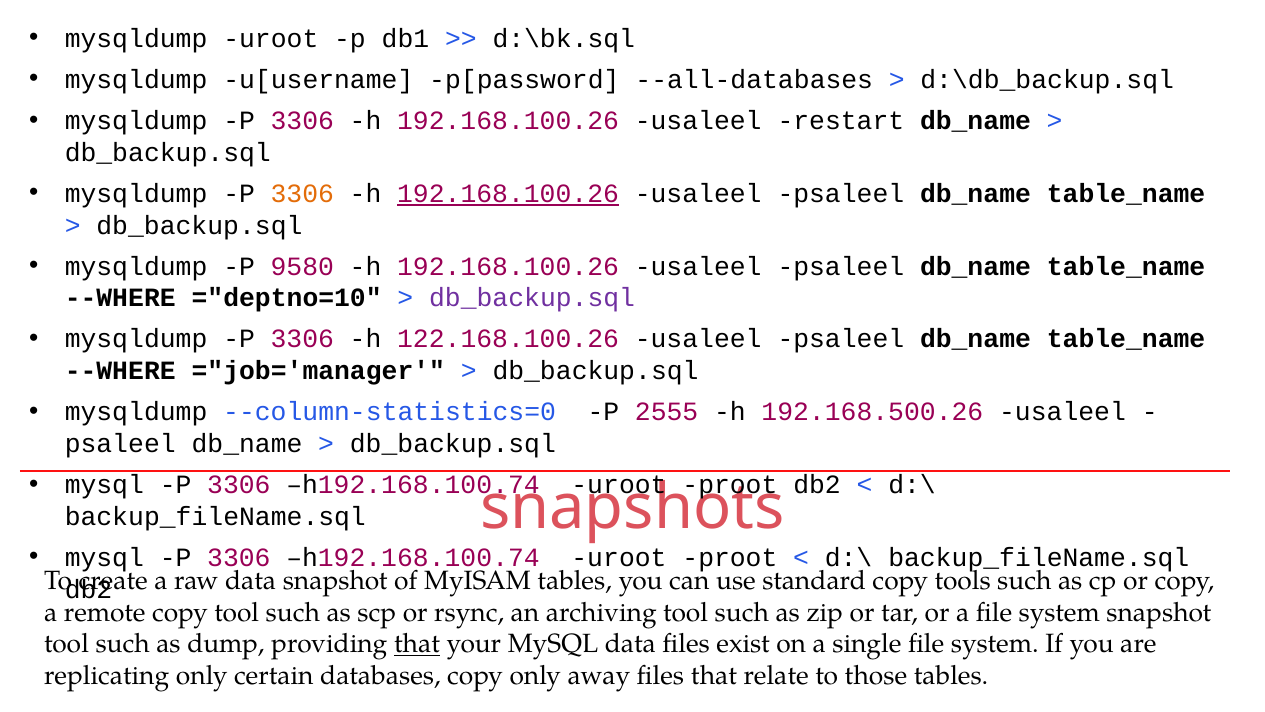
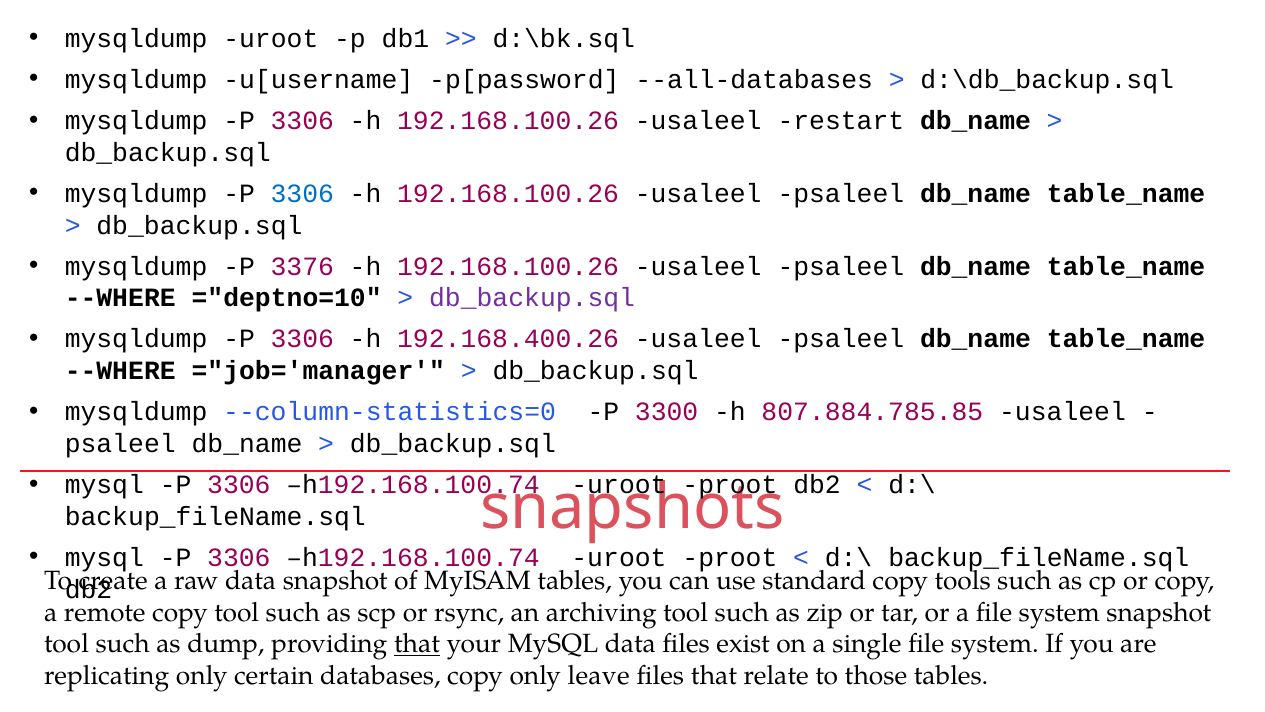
3306 colour: orange -> blue (302, 194)
192.168.100.26 underline: present -> none (508, 194)
9580: 9580 -> 3376 (302, 266)
122.168.100.26: 122.168.100.26 -> 192.168.400.26 (508, 339)
2555: 2555 -> 3300 (667, 412)
192.168.500.26: 192.168.500.26 -> 807.884.785.85 (872, 412)
away: away -> leave (599, 675)
